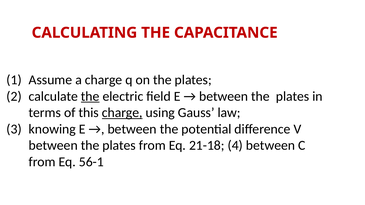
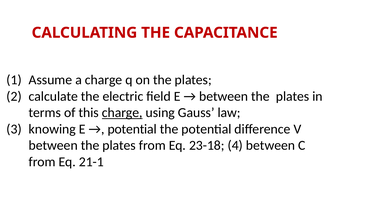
the underline: present -> none (90, 96)
between: between -> potential (132, 129)
21-18: 21-18 -> 23-18 (207, 146)
56-1: 56-1 -> 21-1 (91, 162)
